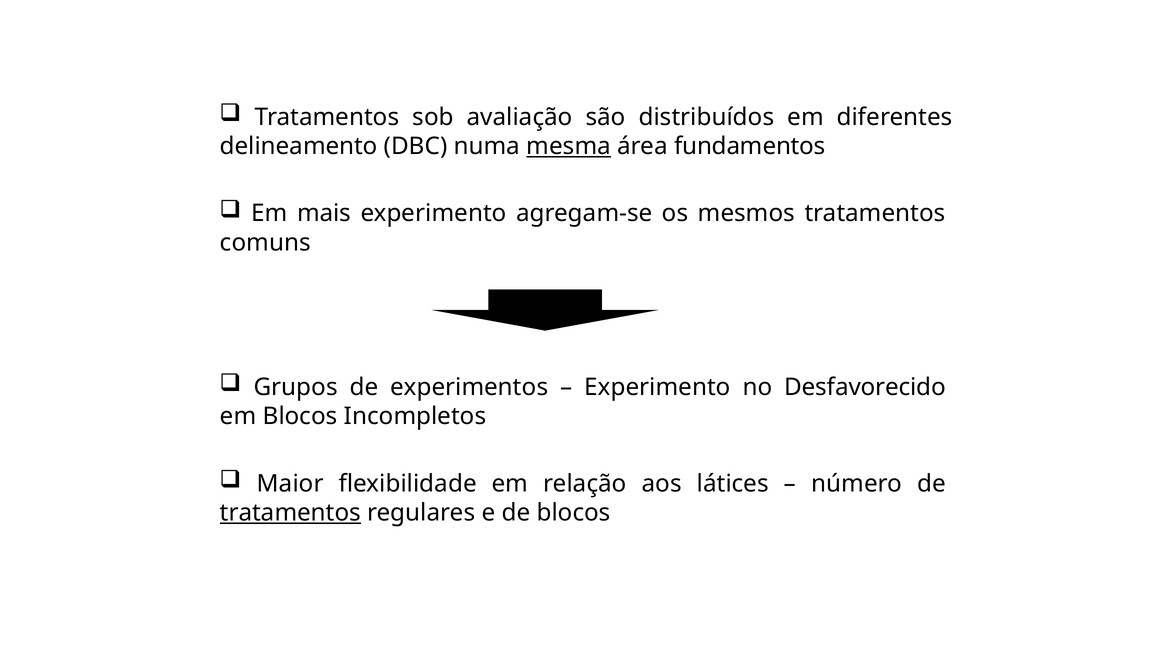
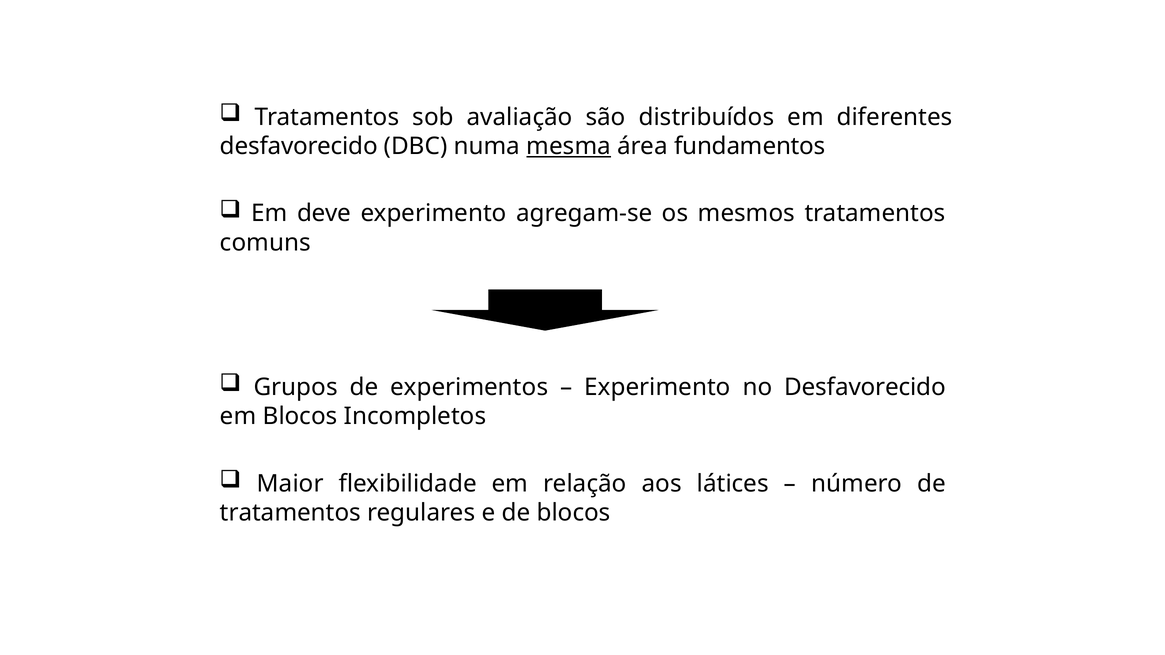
delineamento: delineamento -> desfavorecido (299, 146)
mais: mais -> deve (324, 214)
tratamentos underline: present -> none (290, 513)
